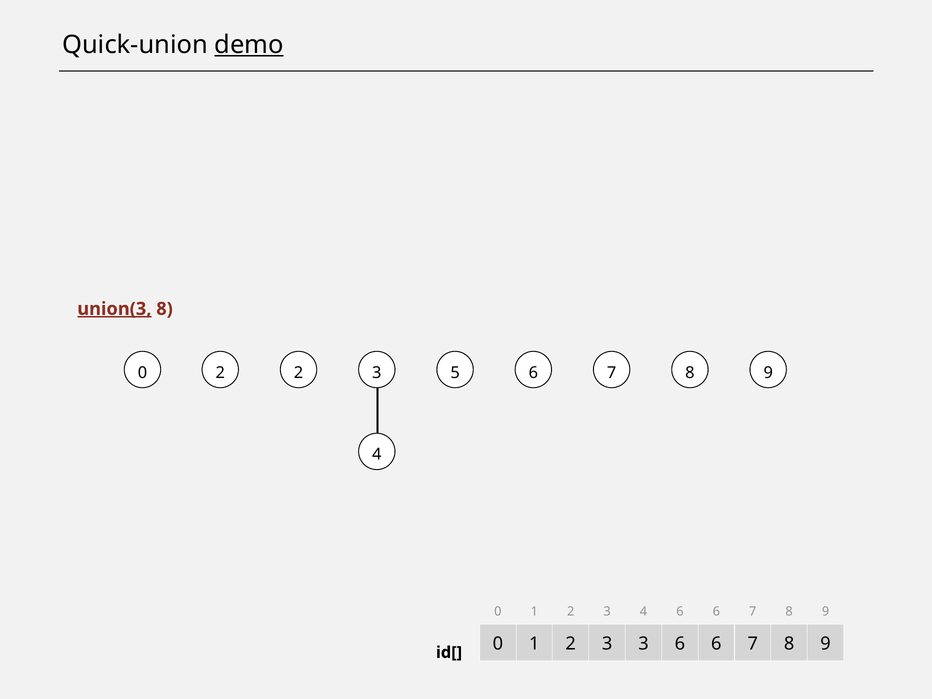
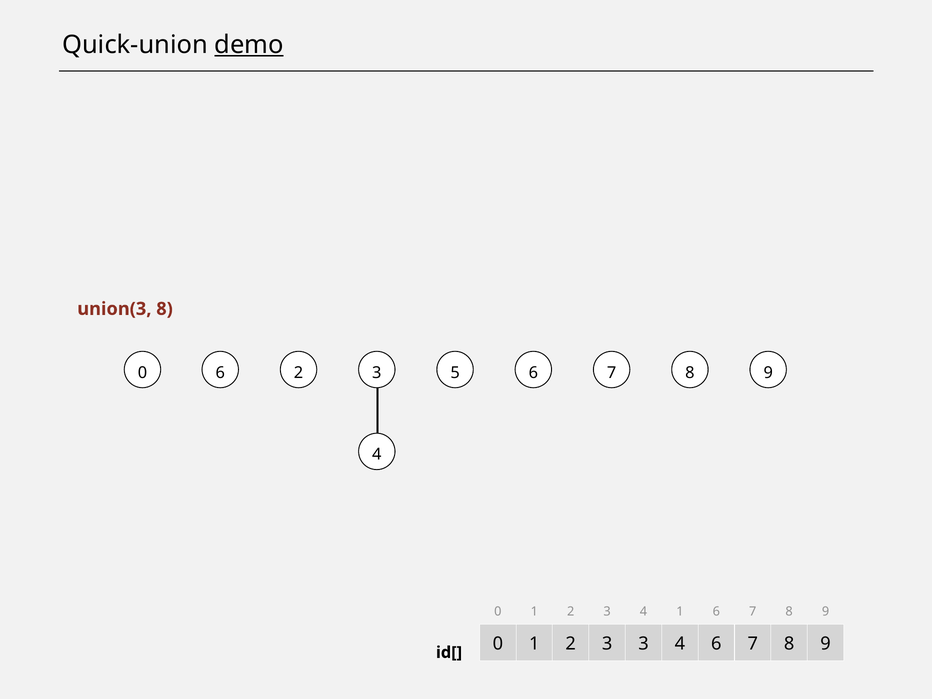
union(3 underline: present -> none (114, 309)
0 2: 2 -> 6 (220, 373)
4 6: 6 -> 1 (680, 612)
6: 6 -> 4 (680, 644)
